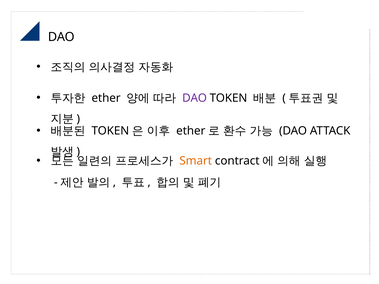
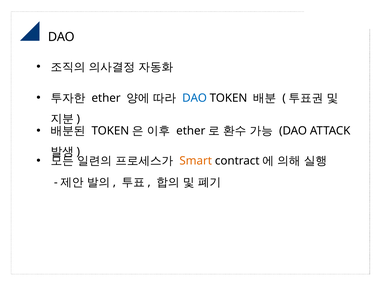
DAO colour: purple -> blue (195, 98)
